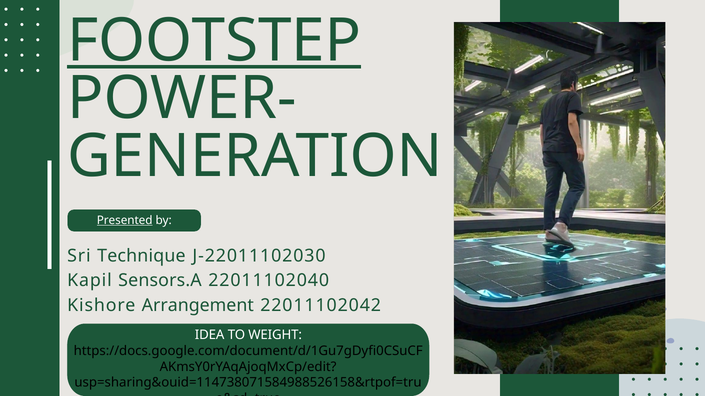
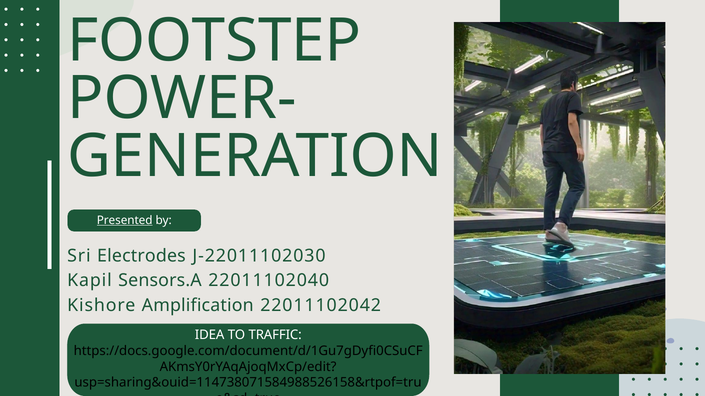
FOOTSTEP underline: present -> none (214, 41)
Technique: Technique -> Electrodes (141, 256)
Arrangement: Arrangement -> Amplification (198, 306)
WEIGHT: WEIGHT -> TRAFFIC (275, 336)
